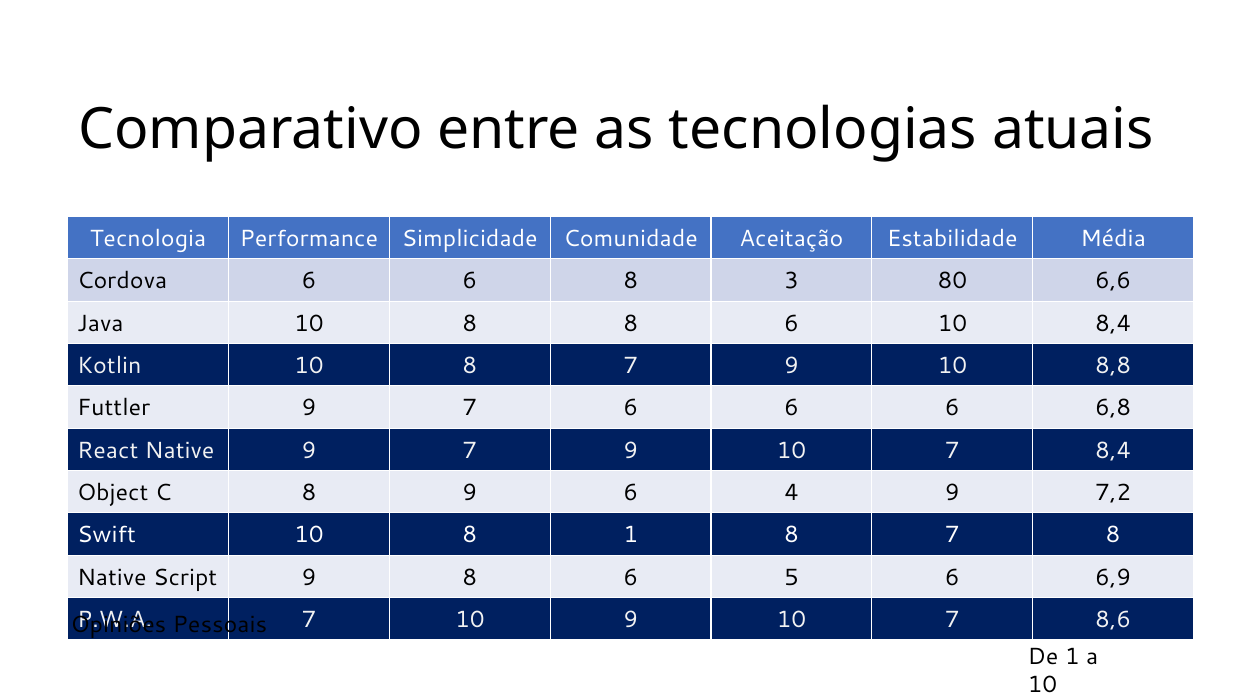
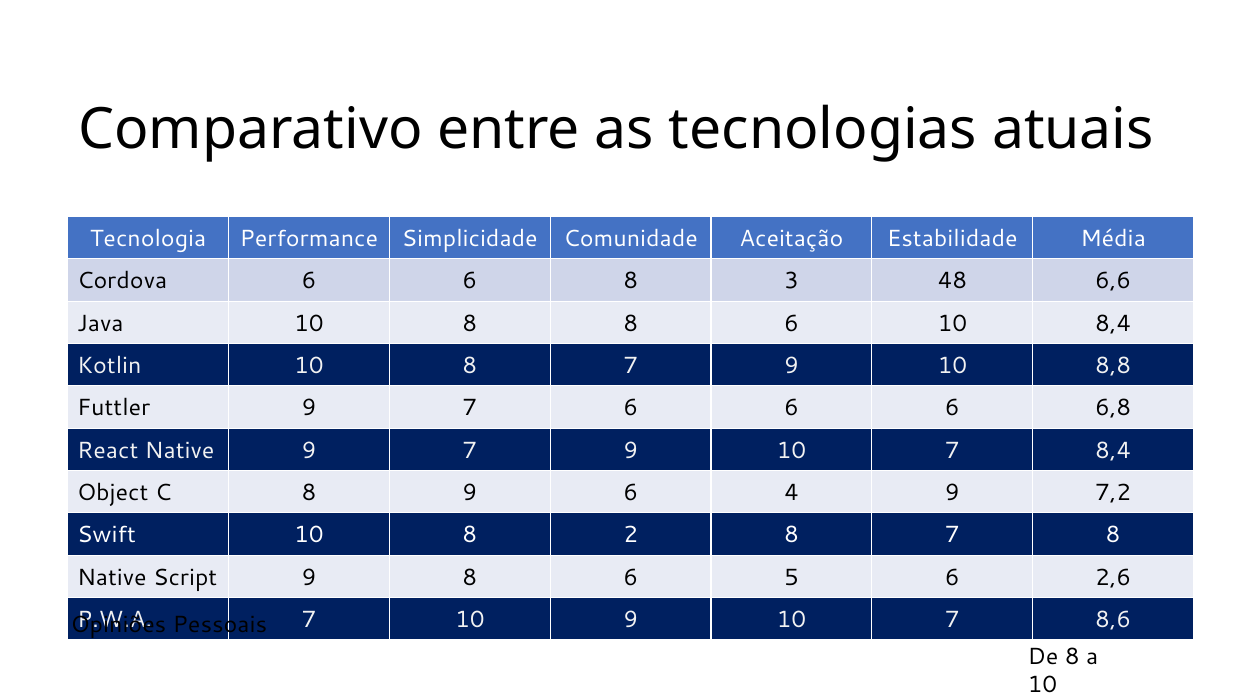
80: 80 -> 48 (952, 281)
8 1: 1 -> 2 (631, 535)
6,9: 6,9 -> 2,6 (1113, 578)
De 1: 1 -> 8 (1072, 657)
